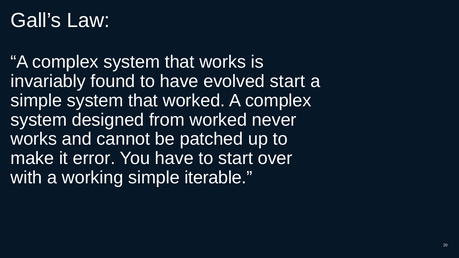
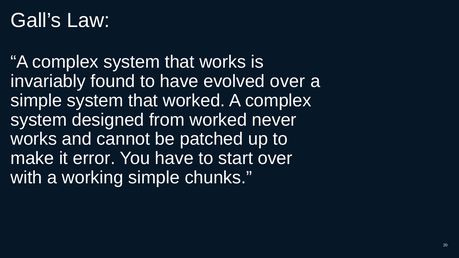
evolved start: start -> over (288, 81)
iterable: iterable -> chunks (218, 178)
